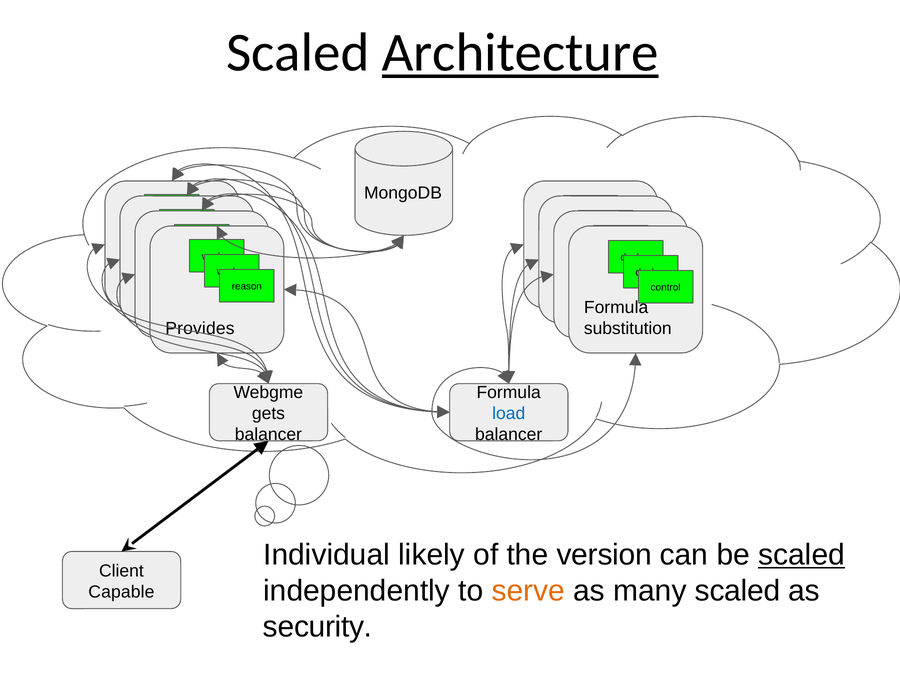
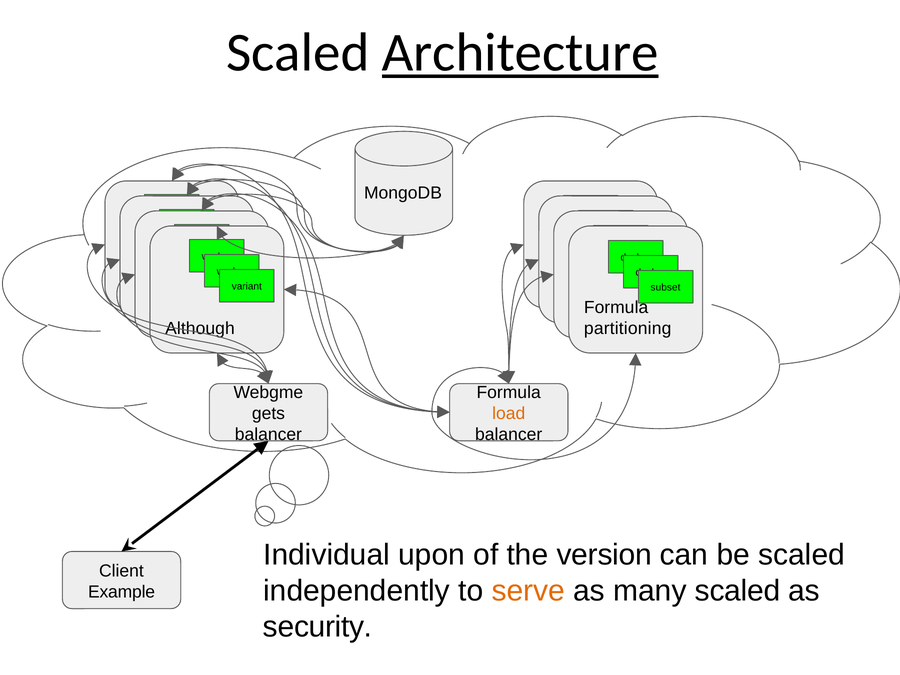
reason: reason -> variant (247, 286)
control: control -> subset (666, 288)
Provides: Provides -> Although (200, 328)
substitution: substitution -> partitioning (628, 328)
load colour: blue -> orange (509, 413)
likely: likely -> upon (432, 555)
scaled underline: present -> none (802, 555)
Capable: Capable -> Example (122, 592)
